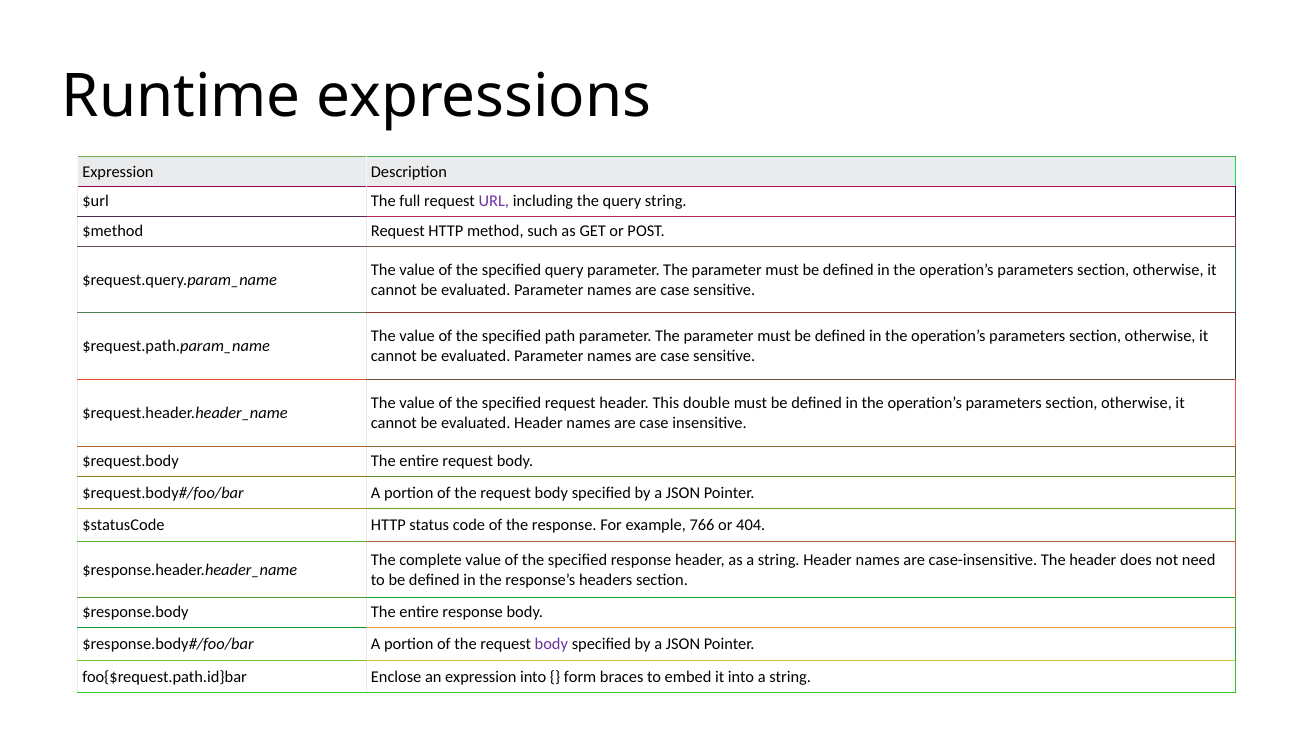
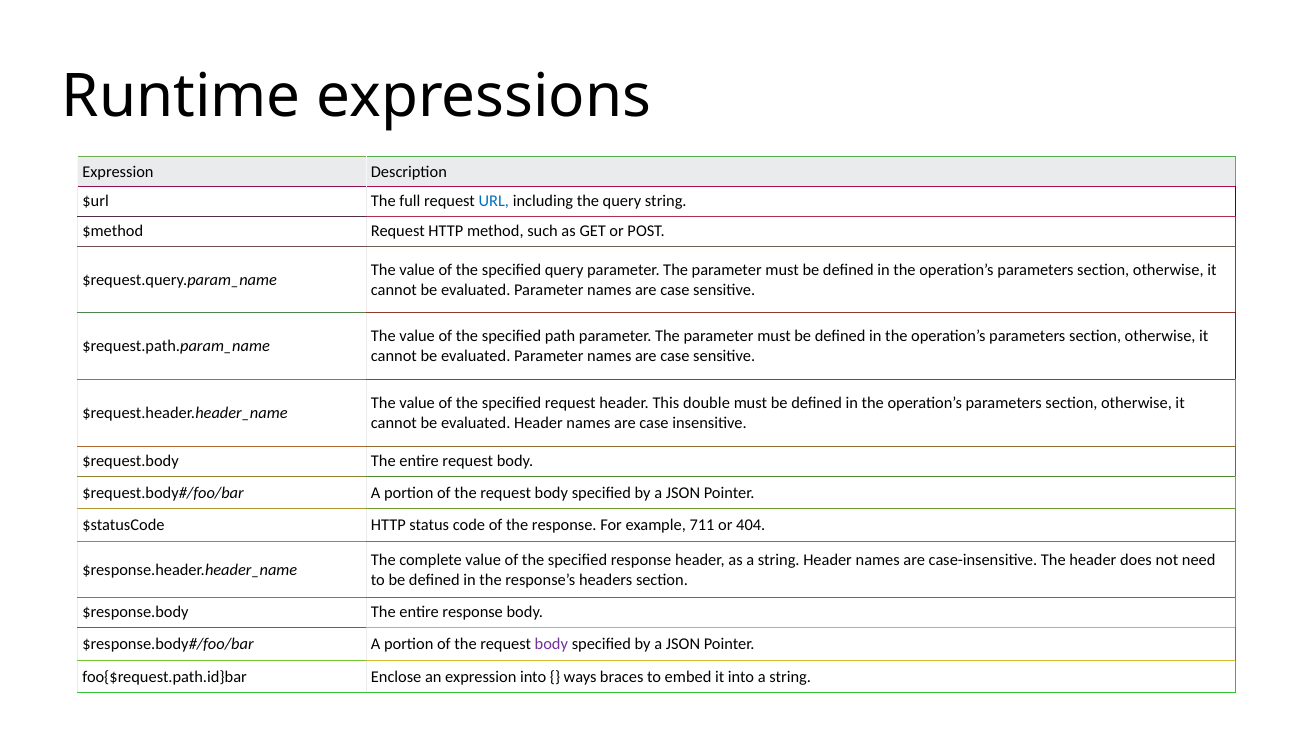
URL colour: purple -> blue (494, 201)
766: 766 -> 711 (702, 525)
form: form -> ways (580, 676)
